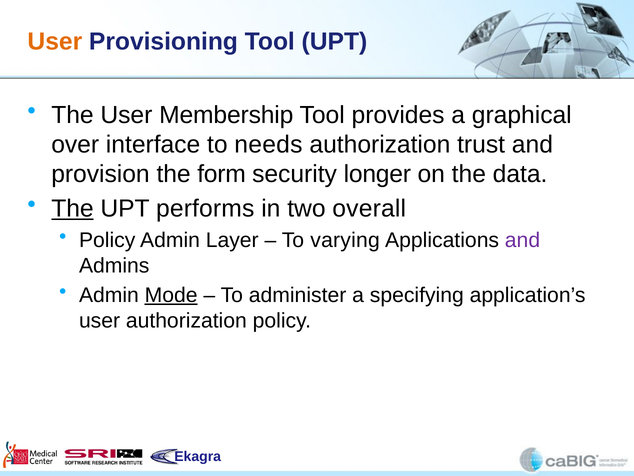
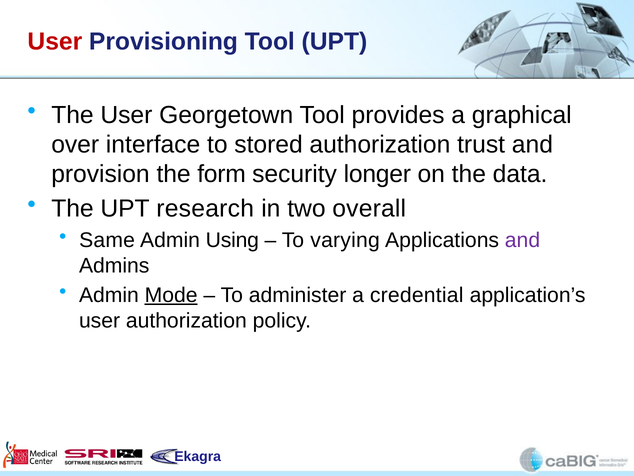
User colour: orange -> red (55, 41)
Membership: Membership -> Georgetown (226, 115)
needs: needs -> stored (269, 144)
The underline: present -> none (72, 209)
performs: performs -> research (205, 209)
Policy: Policy -> Same (107, 240)
Layer: Layer -> Using (232, 240)
specifying: specifying -> credential (417, 295)
